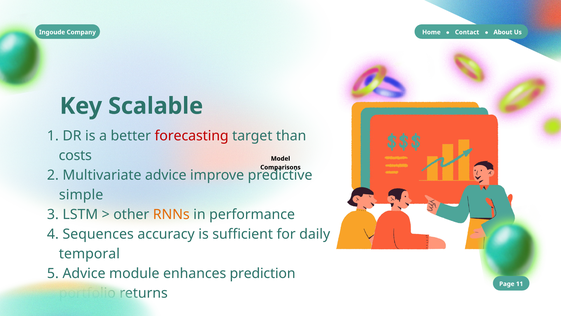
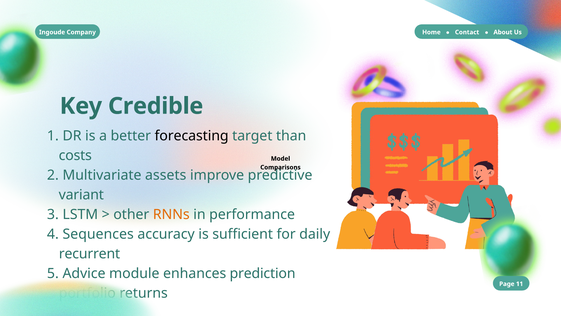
Scalable: Scalable -> Credible (156, 106)
forecasting colour: red -> black (192, 136)
Multivariate advice: advice -> assets (166, 175)
simple: simple -> variant (81, 195)
temporal: temporal -> recurrent (89, 254)
